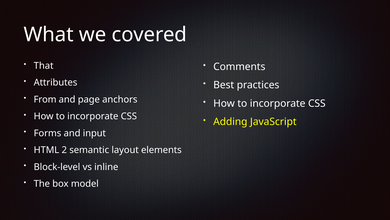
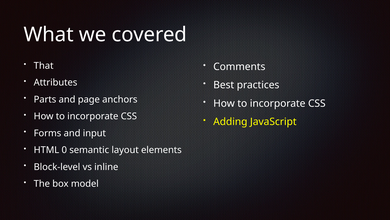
From: From -> Parts (45, 99)
2: 2 -> 0 (64, 150)
